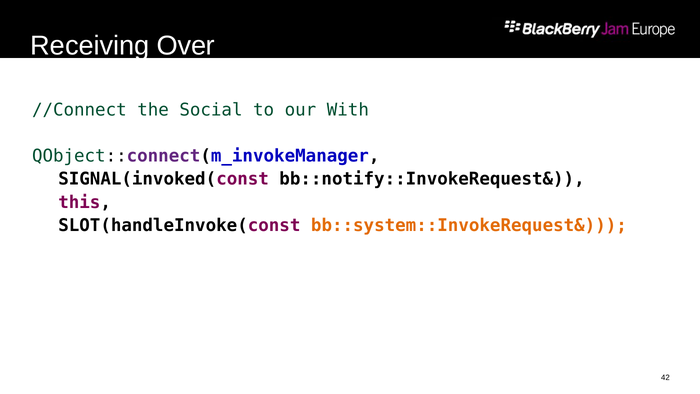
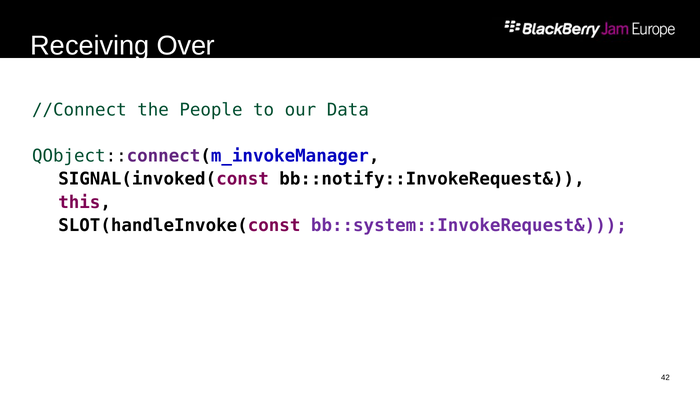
Social: Social -> People (211, 110)
With: With -> Data (348, 110)
bb::system::InvokeRequest& colour: orange -> purple (469, 225)
